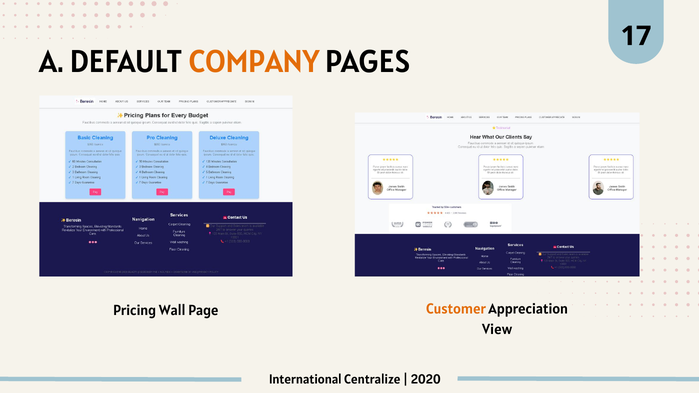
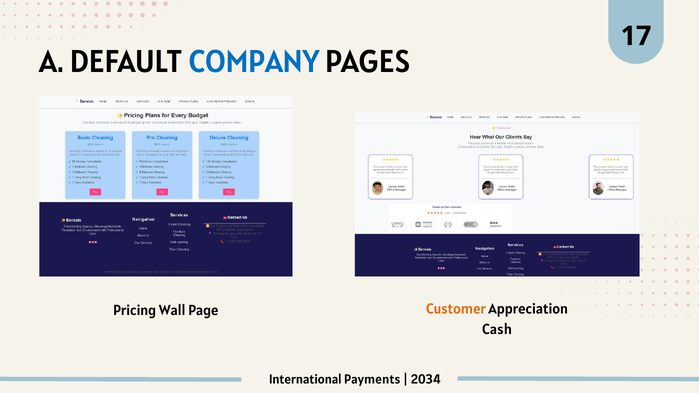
COMPANY colour: orange -> blue (254, 62)
View: View -> Cash (497, 329)
Centralize: Centralize -> Payments (372, 380)
2020: 2020 -> 2034 (426, 380)
